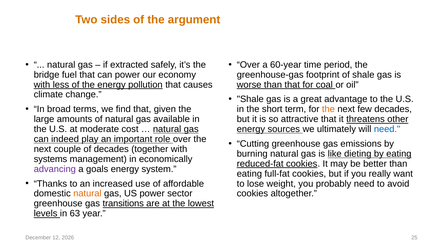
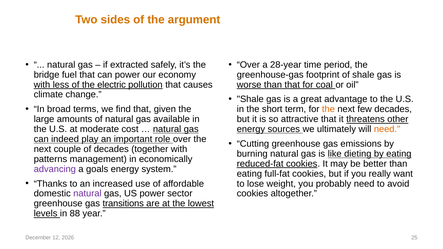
60-year: 60-year -> 28-year (286, 65)
the energy: energy -> electric (112, 85)
need colour: blue -> orange (387, 129)
systems: systems -> patterns (50, 159)
natural colour: orange -> purple (87, 194)
63: 63 -> 88 (75, 214)
